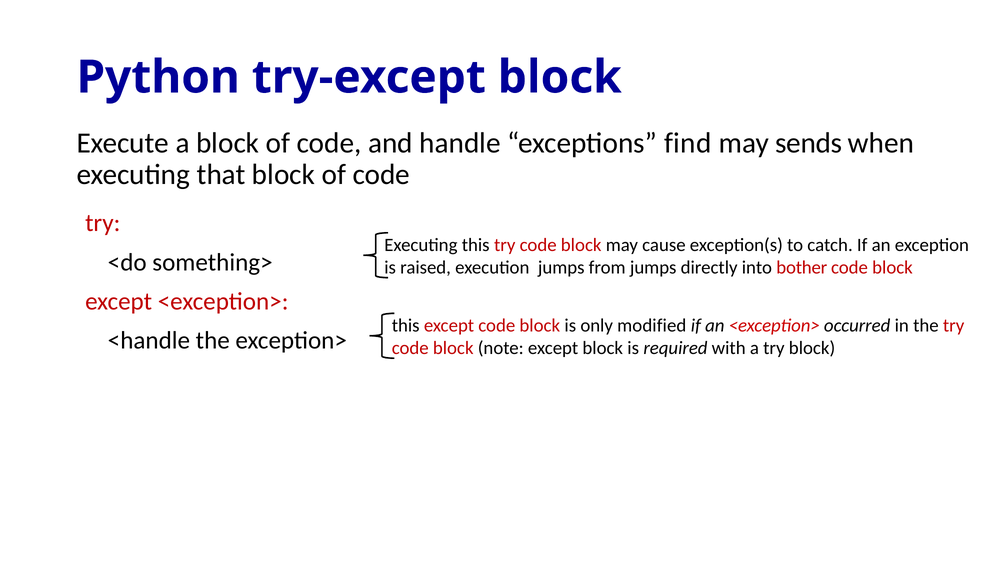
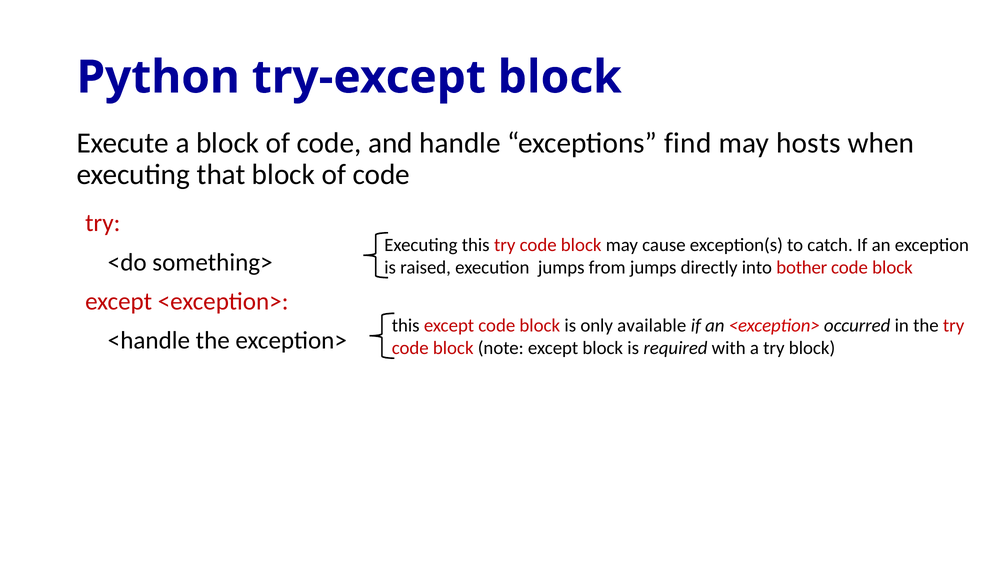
sends: sends -> hosts (808, 143)
modified: modified -> available (652, 325)
